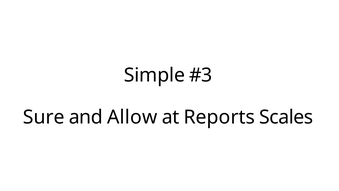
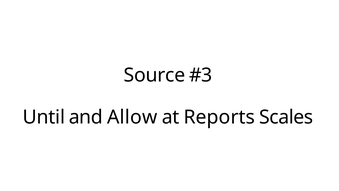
Simple: Simple -> Source (154, 75)
Sure: Sure -> Until (44, 117)
